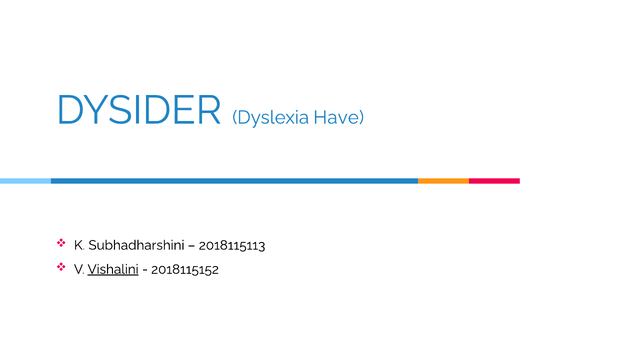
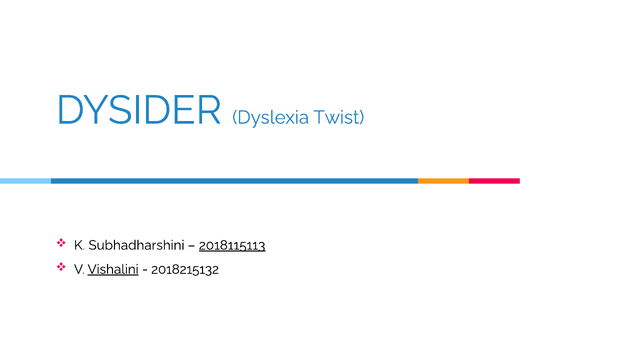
Have: Have -> Twist (339, 118)
2018115113 underline: none -> present (232, 245)
2018115152: 2018115152 -> 2018215132 (185, 270)
